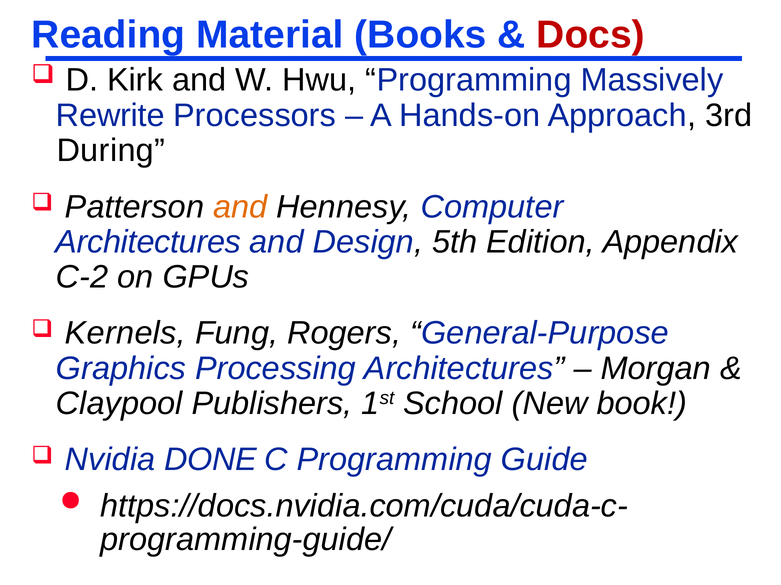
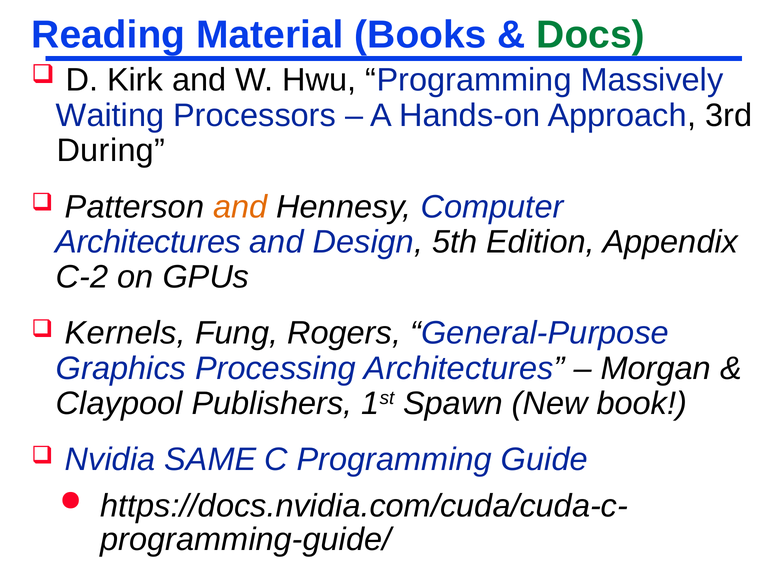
Docs colour: red -> green (591, 35)
Rewrite: Rewrite -> Waiting (110, 116)
School: School -> Spawn (453, 404)
DONE: DONE -> SAME (210, 460)
